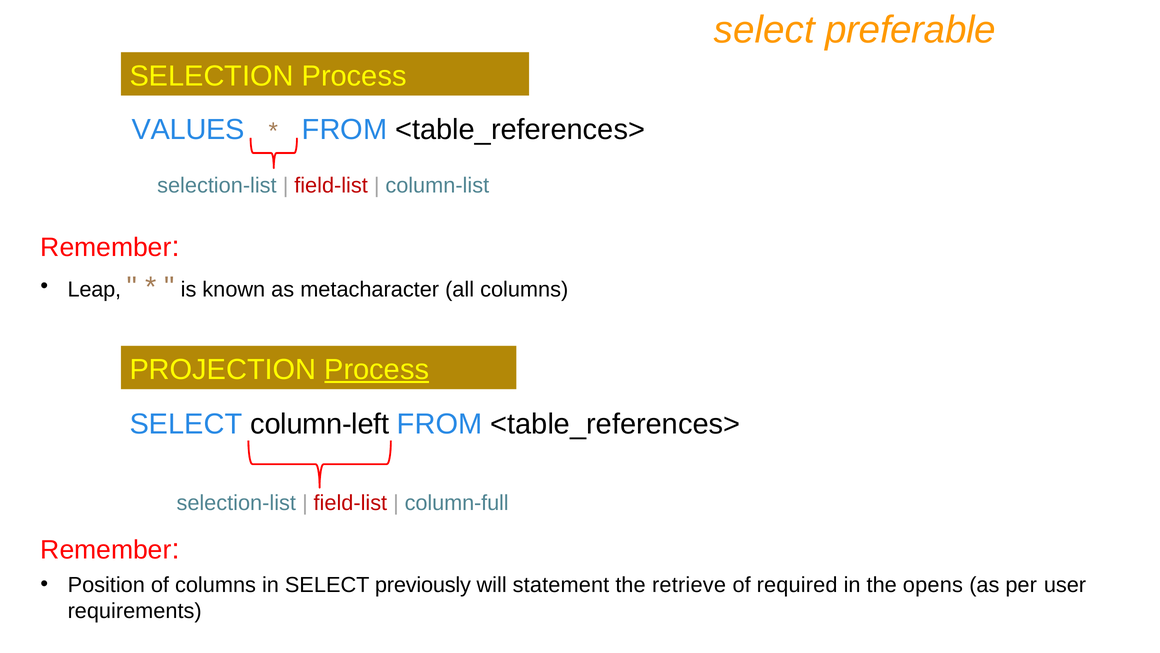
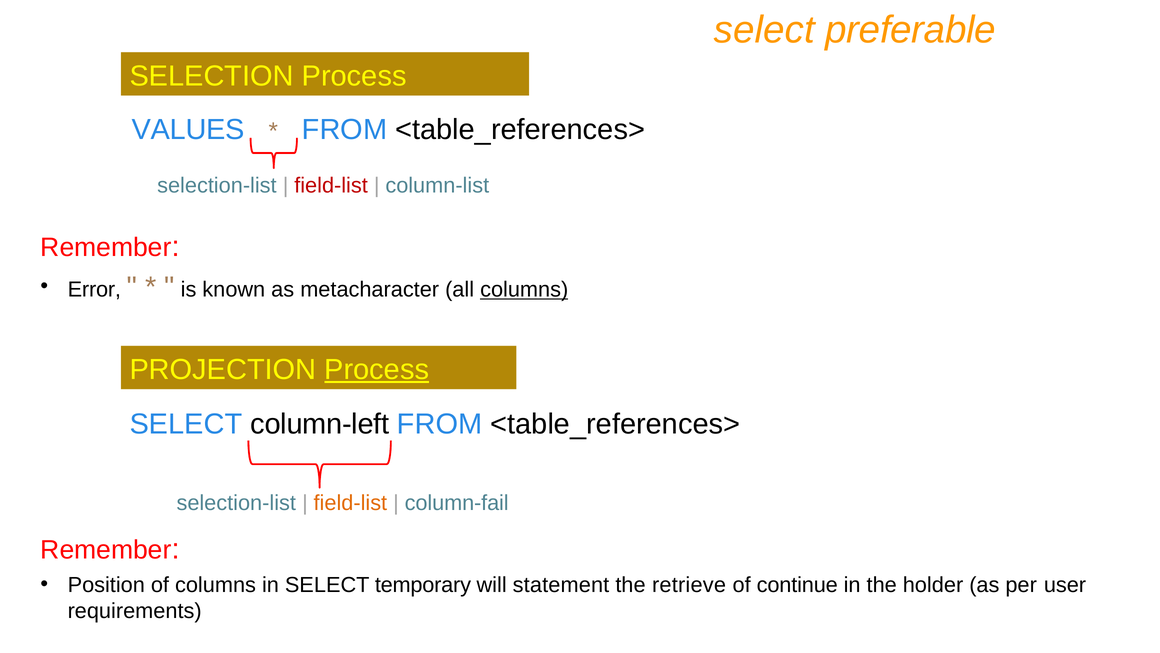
Leap: Leap -> Error (94, 289)
columns underline: none -> present (524, 289)
field-list colour: red -> orange (350, 503)
column-full: column-full -> column-fail (457, 503)
previously: previously -> temporary (423, 584)
required: required -> continue (797, 584)
opens: opens -> holder (933, 584)
